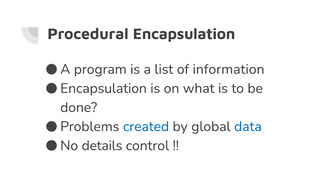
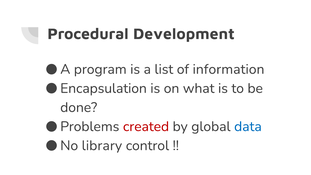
Procedural Encapsulation: Encapsulation -> Development (184, 34)
created colour: blue -> red (146, 126)
details: details -> library (102, 146)
